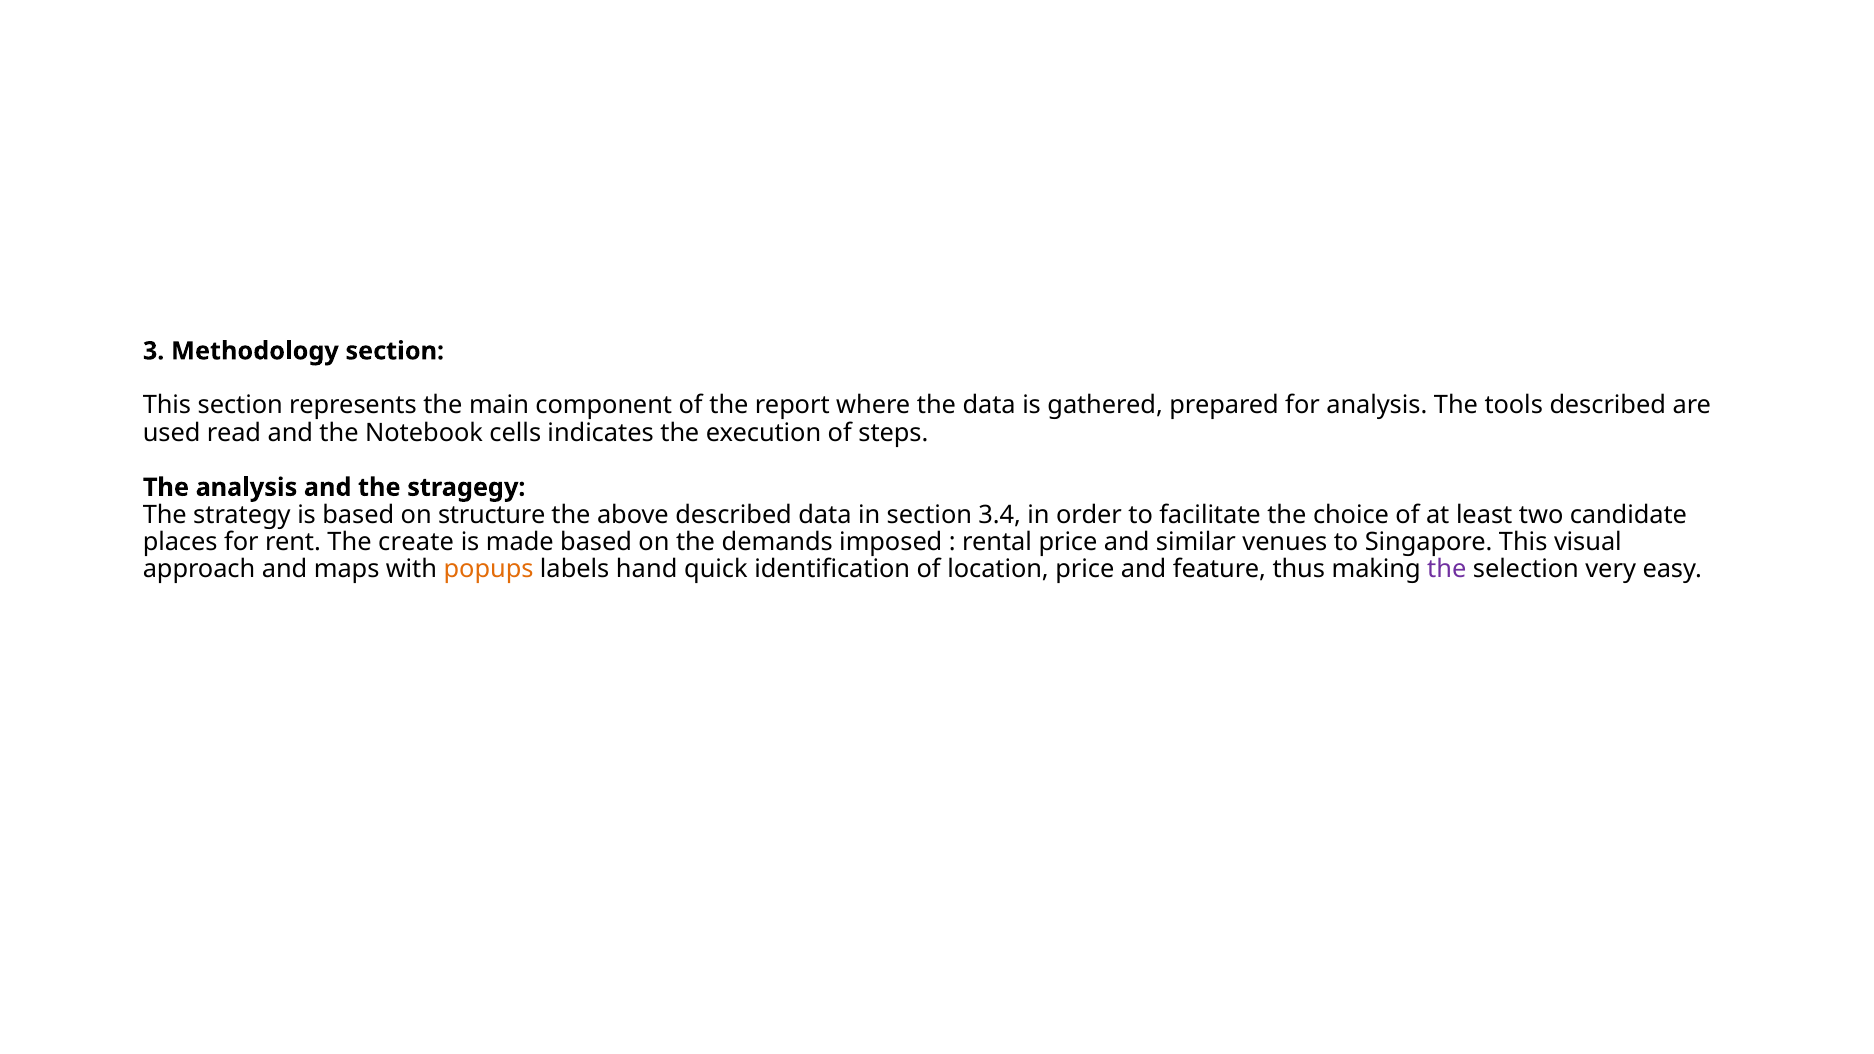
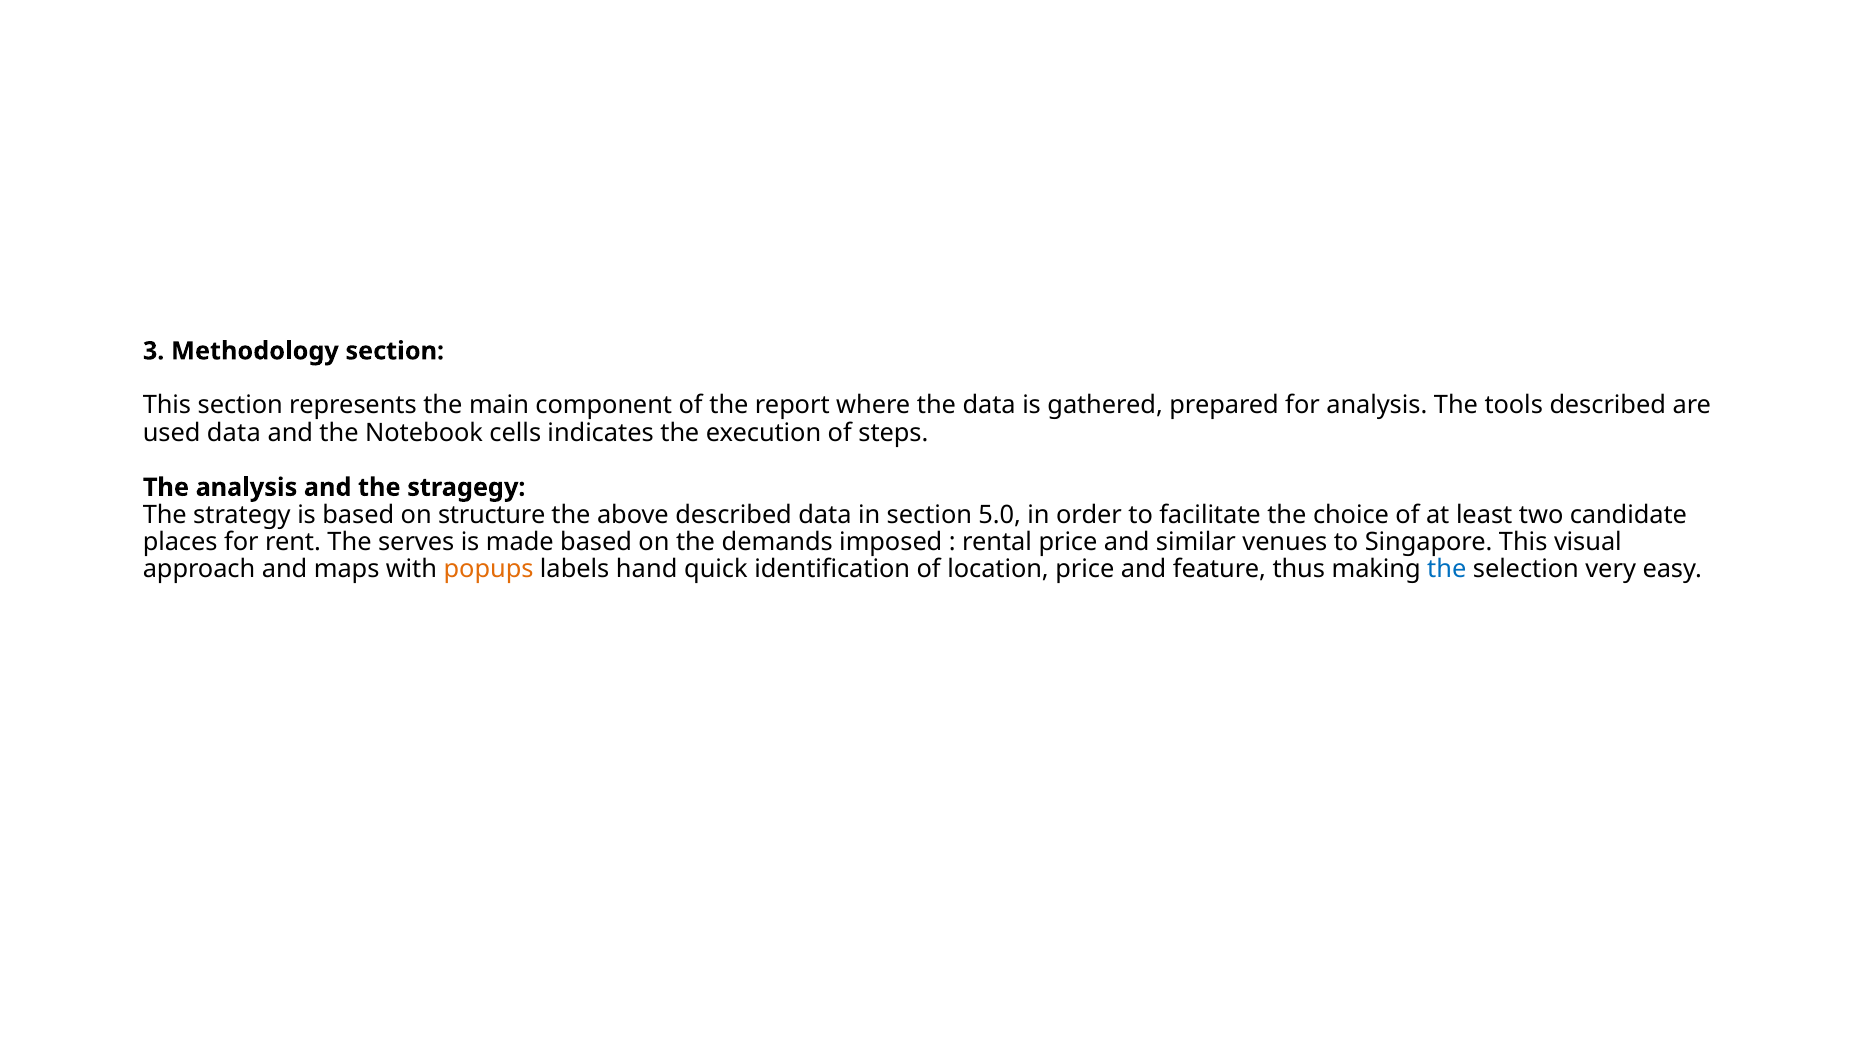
used read: read -> data (234, 433)
3.4: 3.4 -> 5.0 (1000, 515)
create: create -> serves (416, 542)
the colour: purple -> blue (1447, 569)
